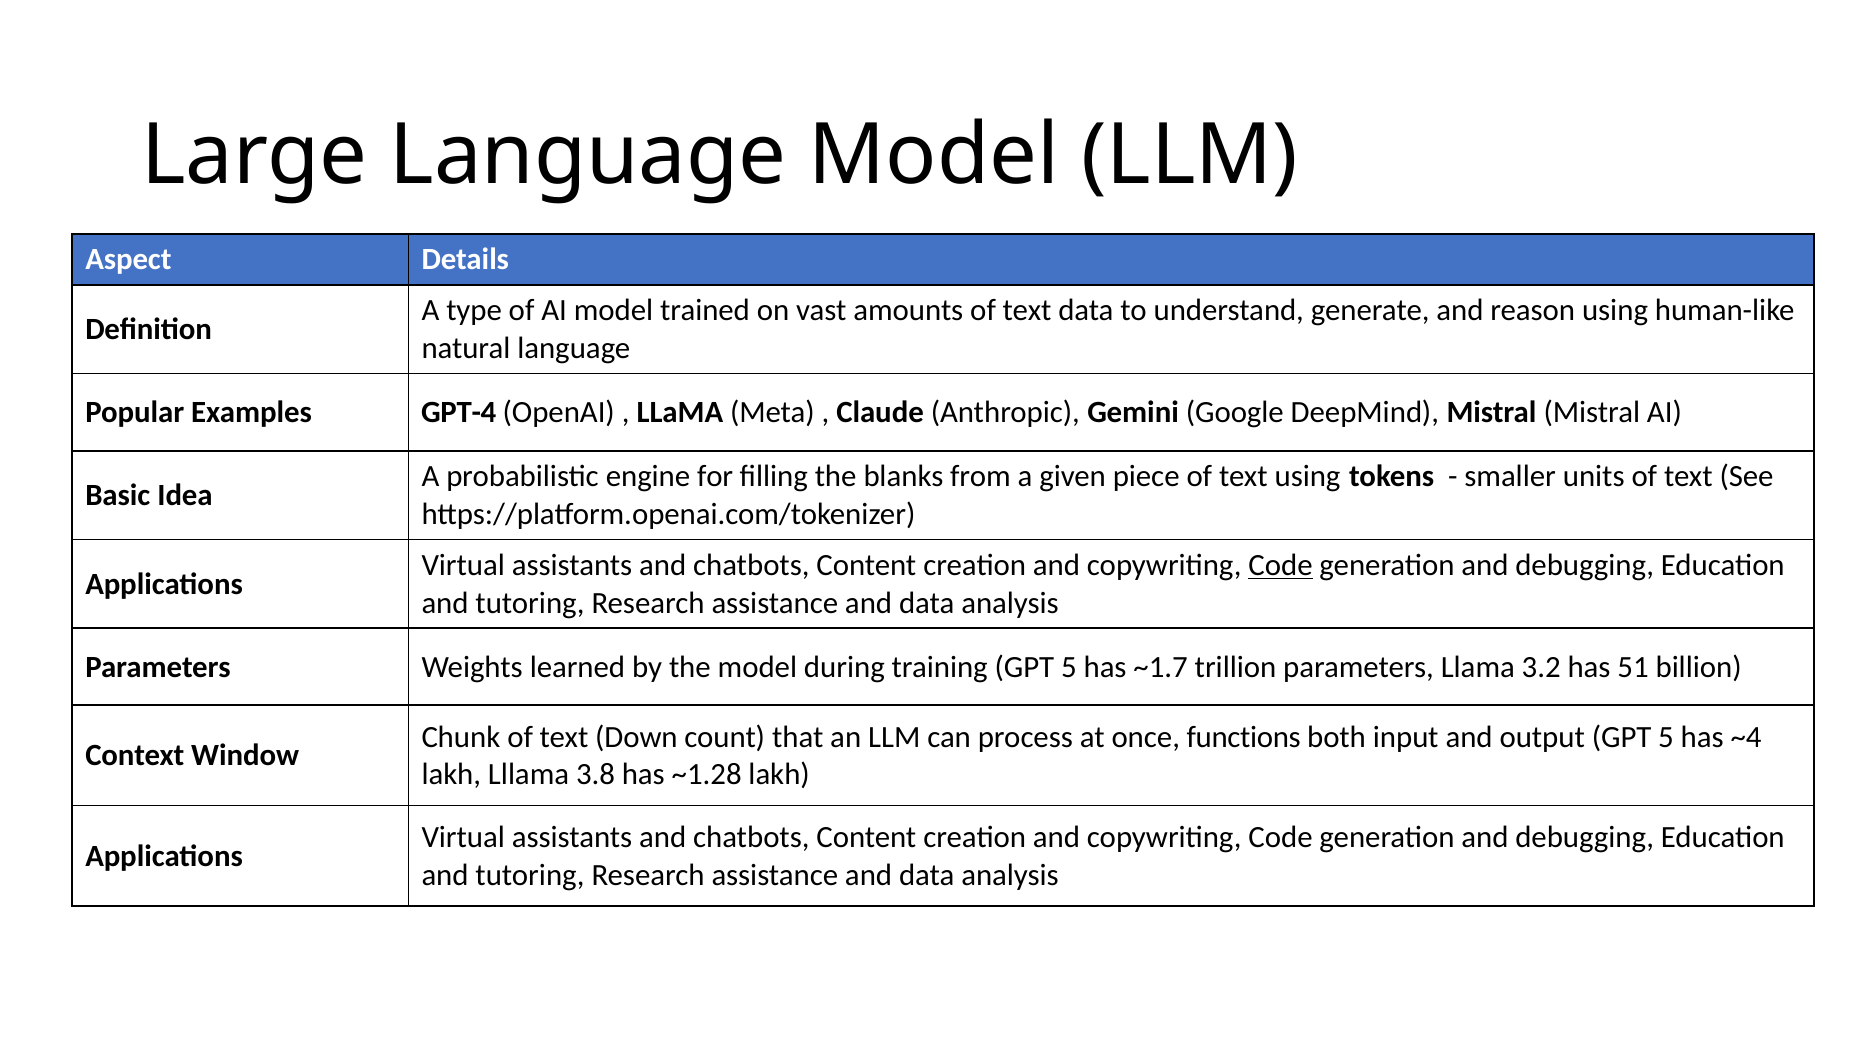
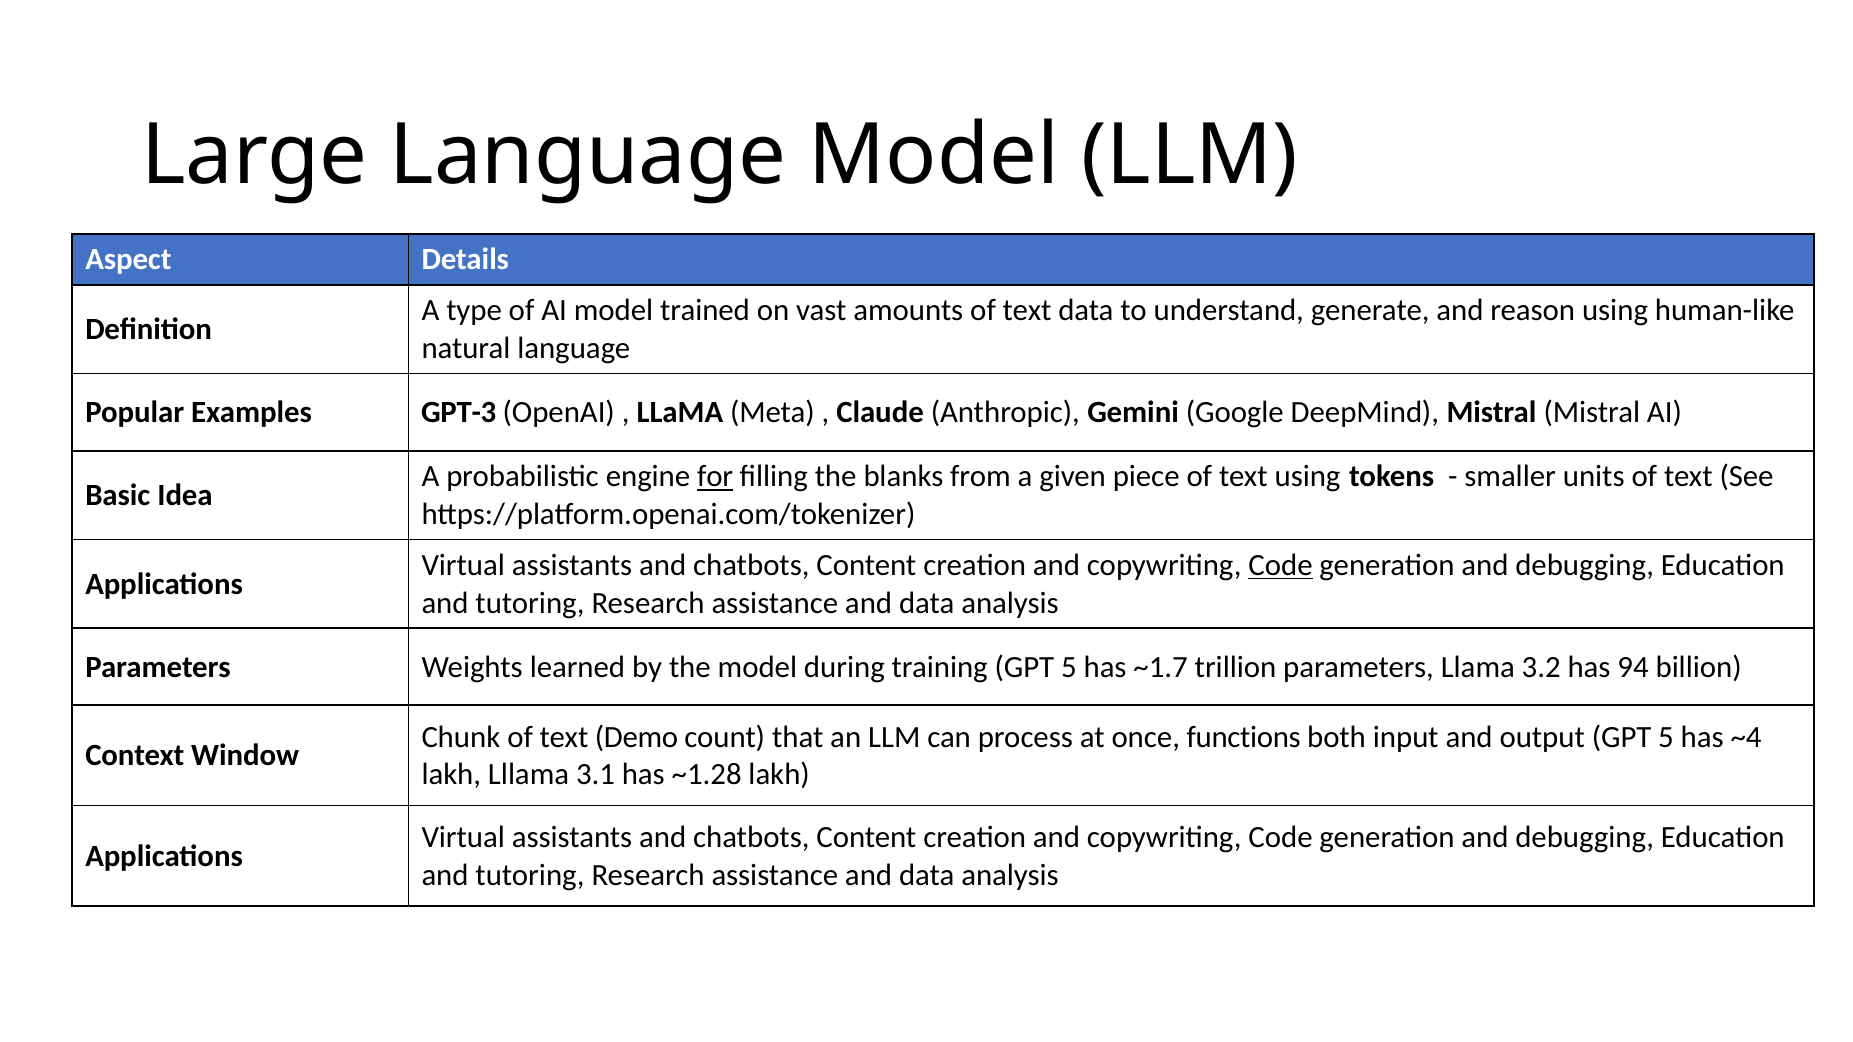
GPT-4: GPT-4 -> GPT-3 (459, 413)
for underline: none -> present (715, 477)
51: 51 -> 94 (1633, 667)
Down: Down -> Demo (637, 737)
3.8: 3.8 -> 3.1 (595, 775)
